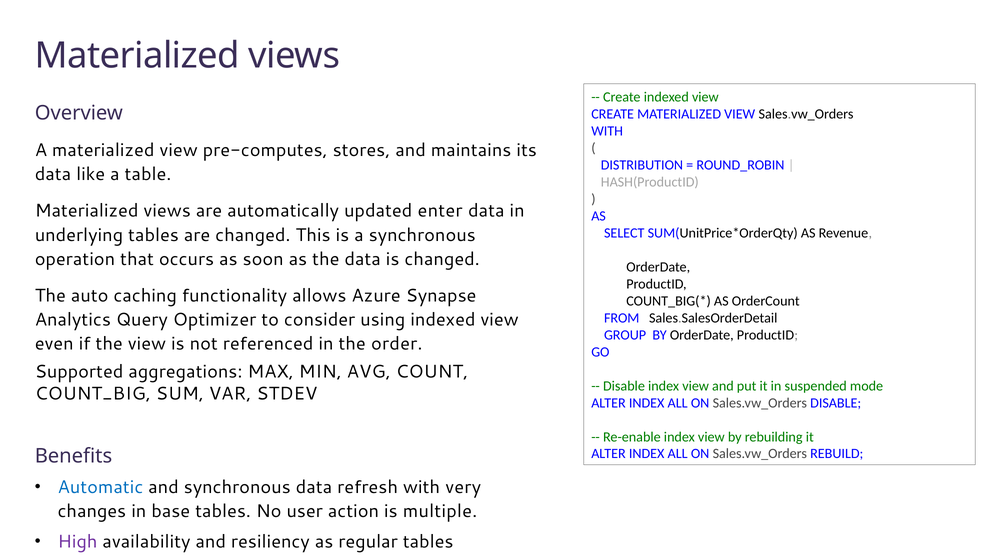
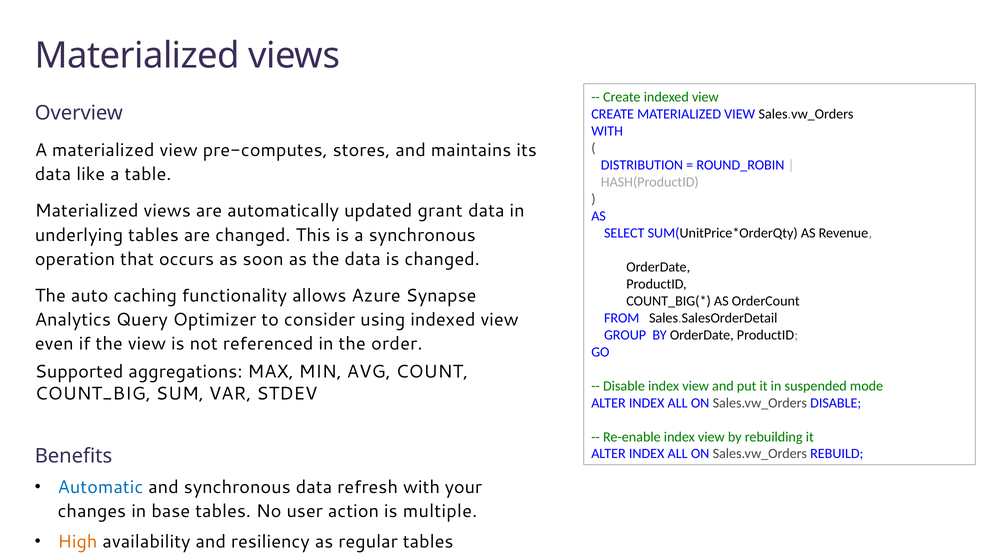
enter: enter -> grant (440, 211)
very: very -> your (463, 487)
High colour: purple -> orange (78, 542)
